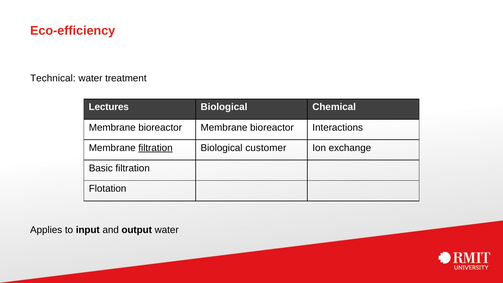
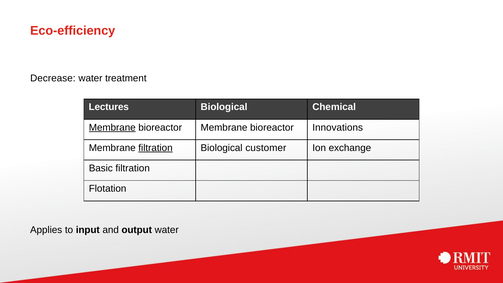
Technical: Technical -> Decrease (53, 78)
Membrane underline: none -> present (112, 127)
Interactions: Interactions -> Innovations (338, 127)
